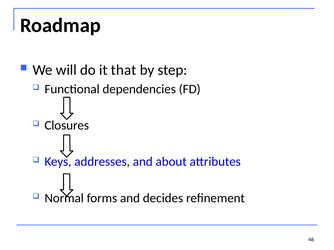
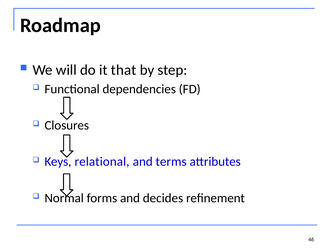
addresses: addresses -> relational (102, 162)
about: about -> terms (171, 162)
